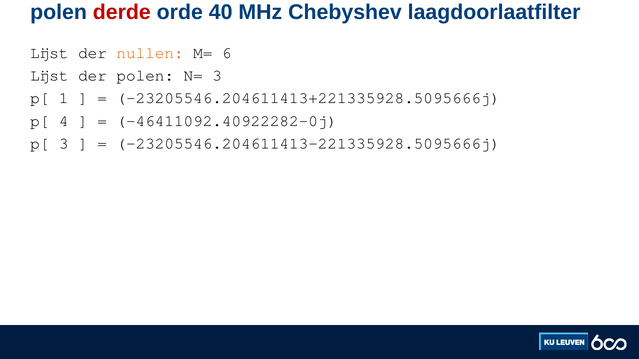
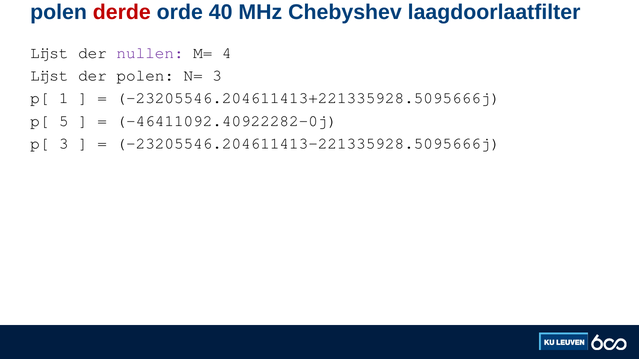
nullen colour: orange -> purple (150, 53)
6: 6 -> 4 (227, 53)
4: 4 -> 5 (64, 121)
